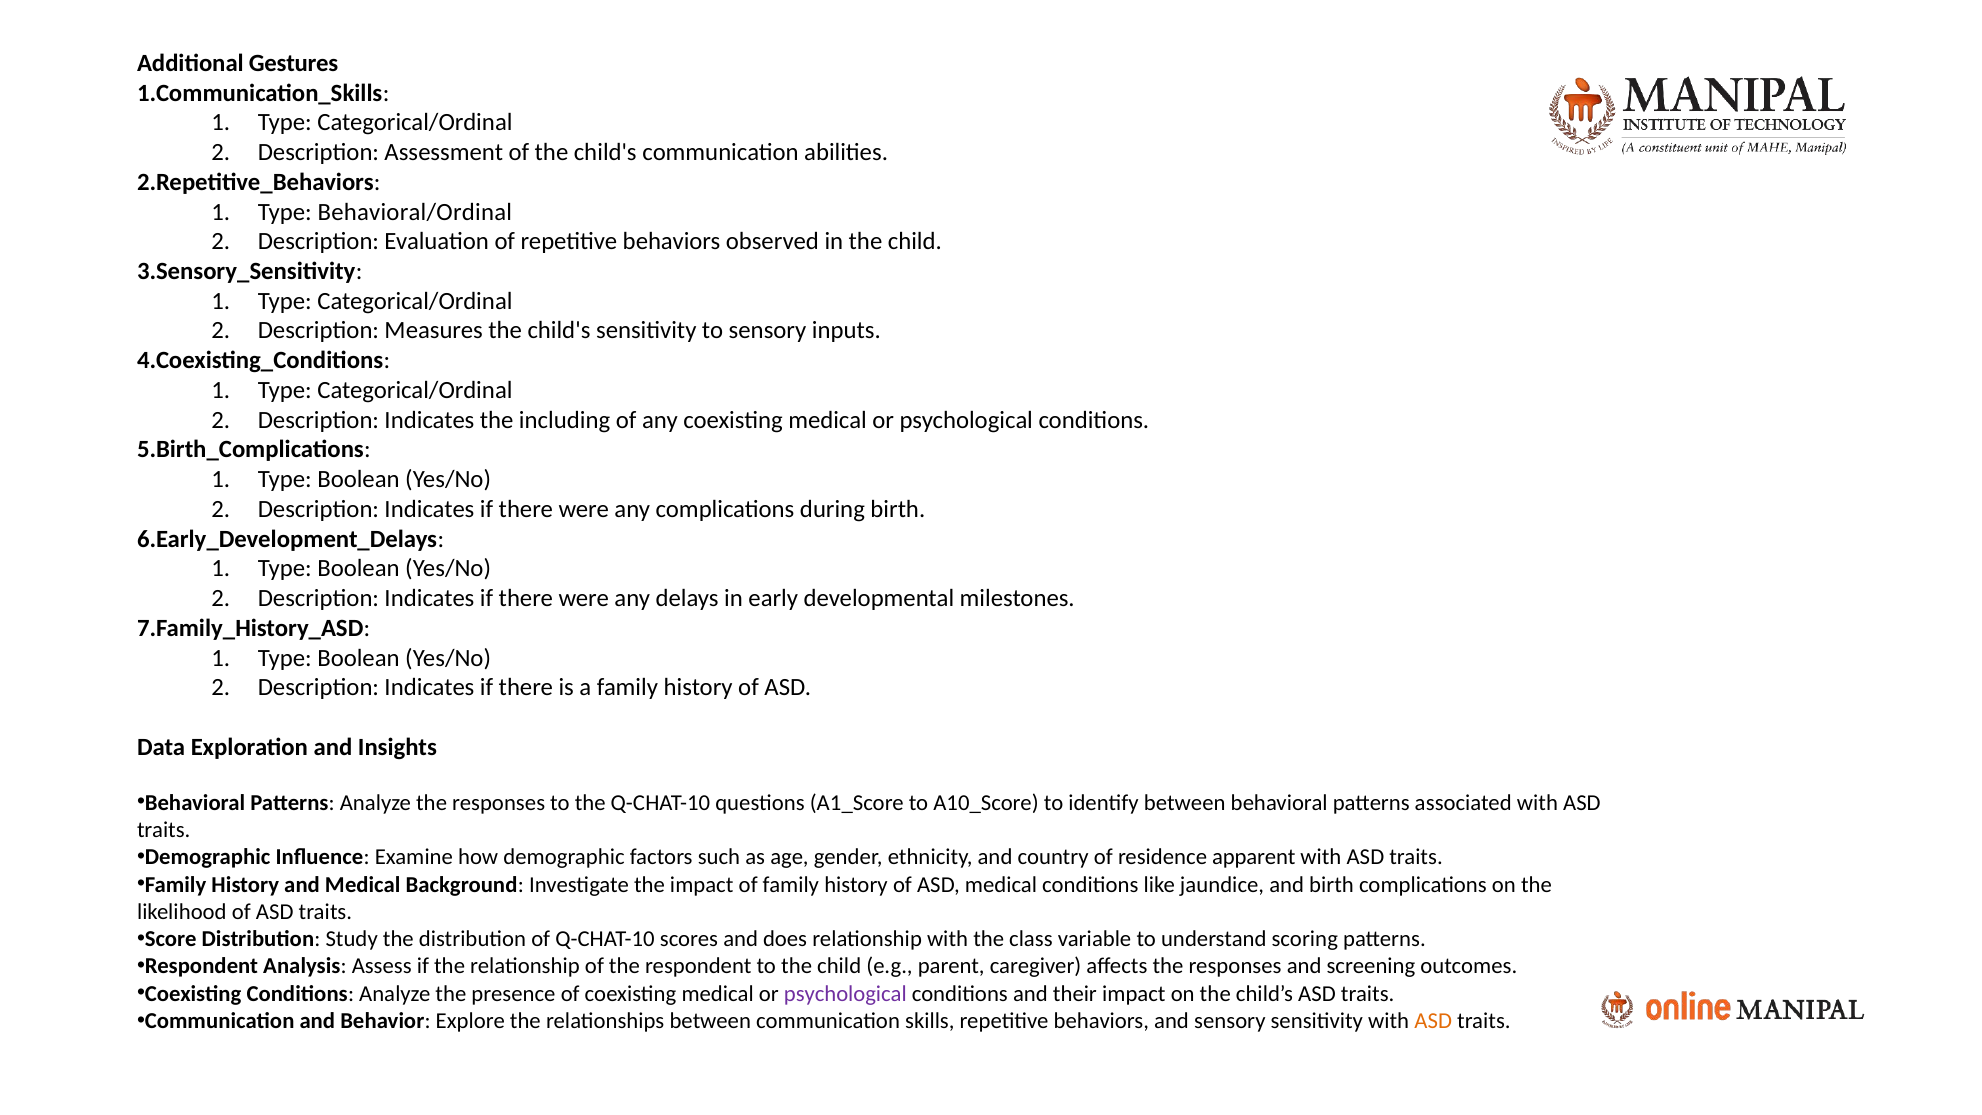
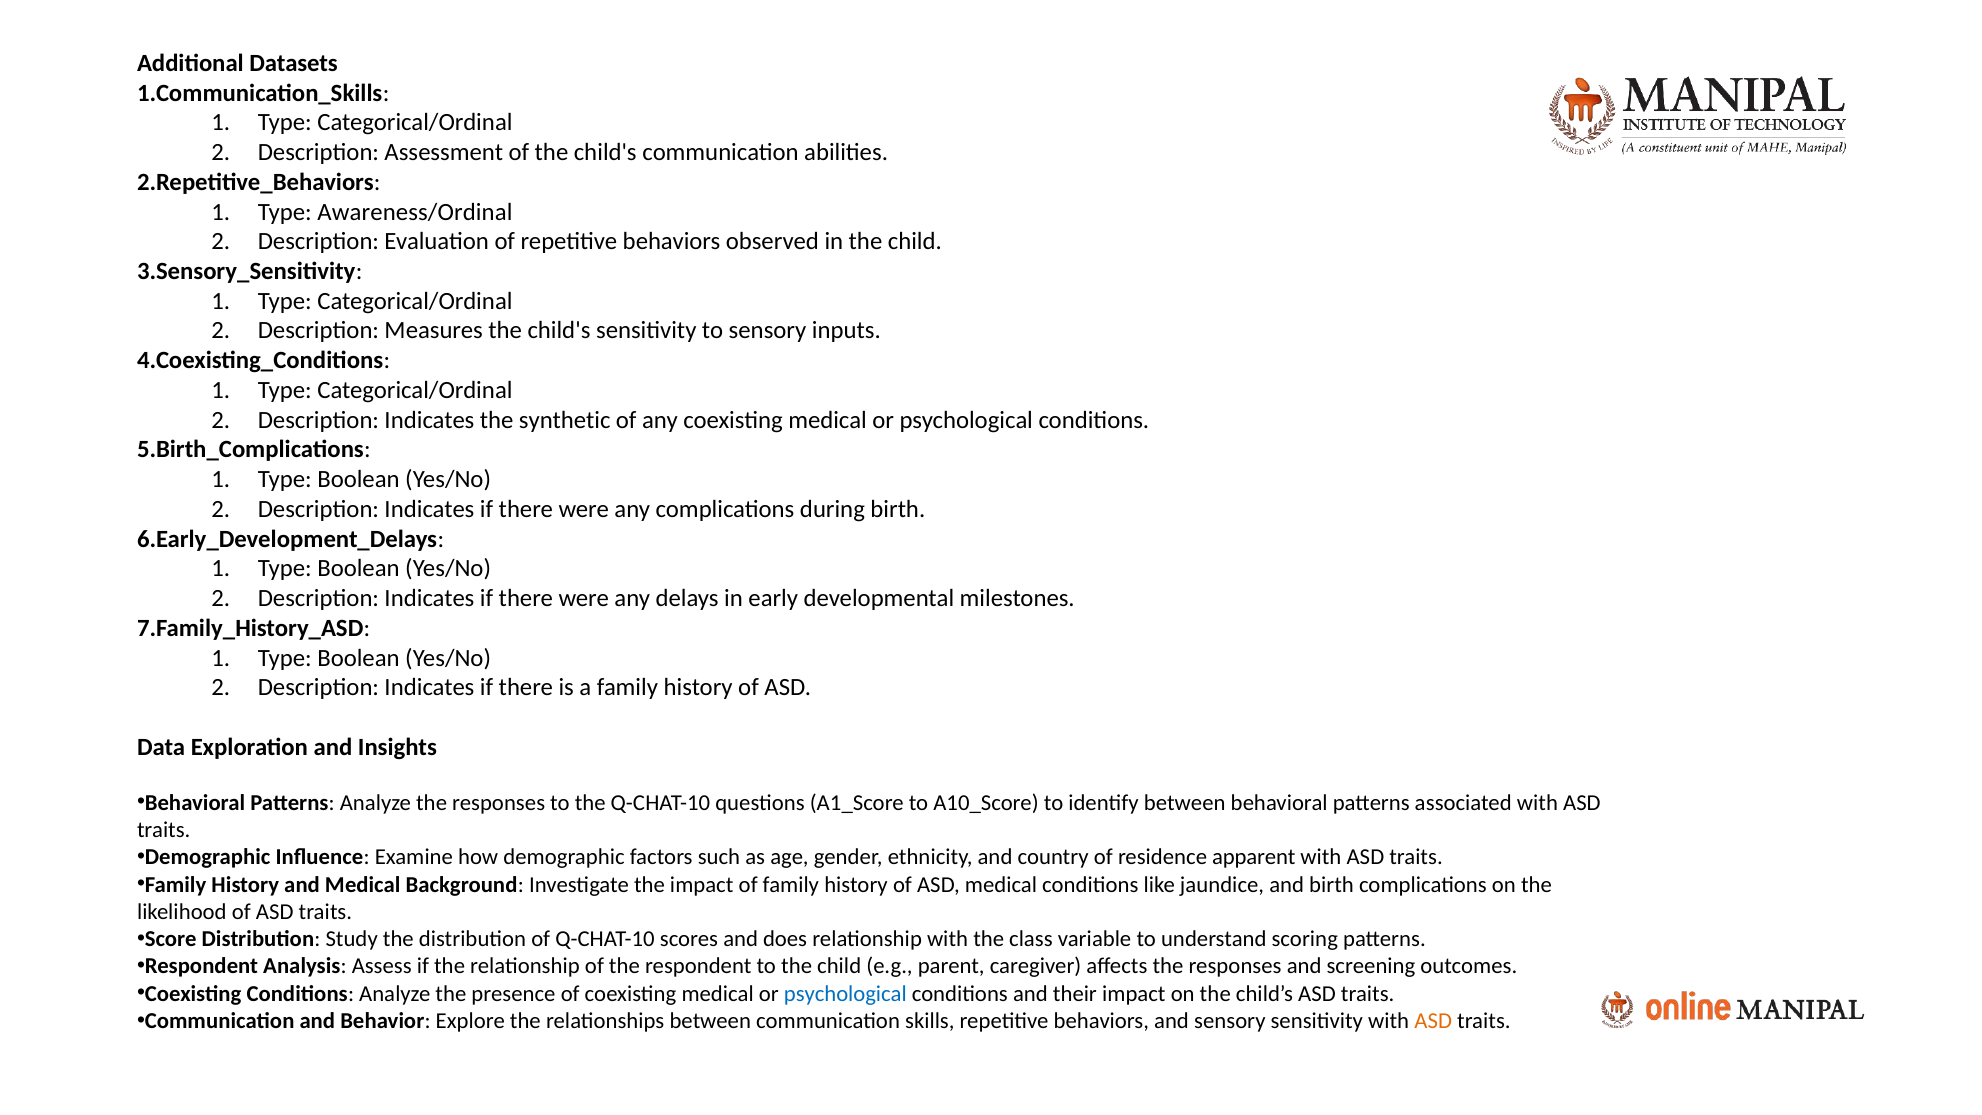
Gestures: Gestures -> Datasets (294, 63)
Behavioral/Ordinal: Behavioral/Ordinal -> Awareness/Ordinal (415, 212)
including: including -> synthetic (565, 420)
psychological colour: purple -> blue (845, 993)
